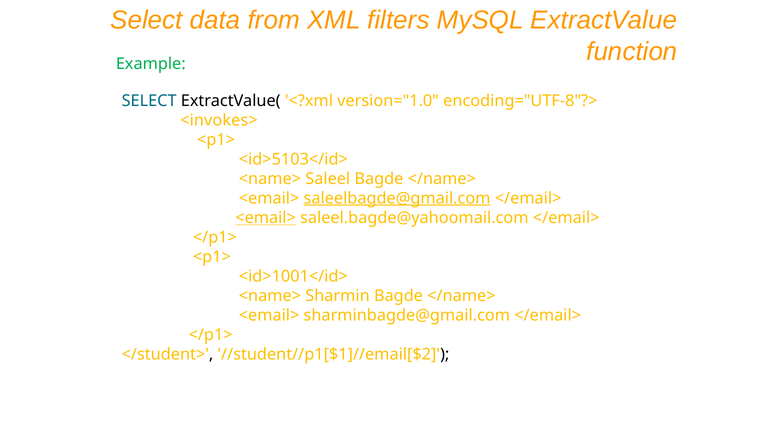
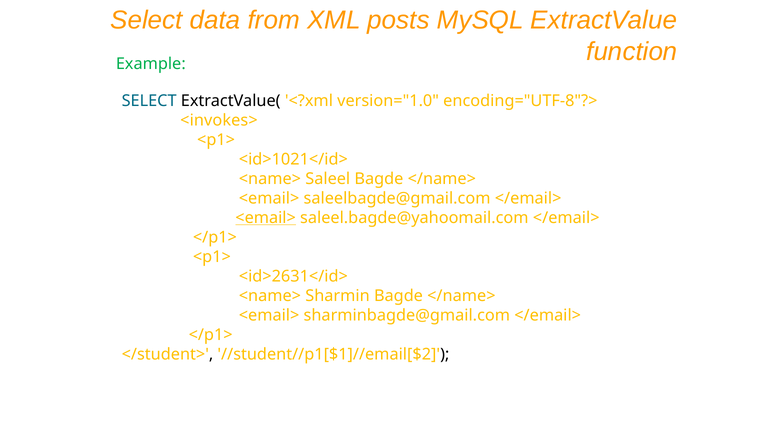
filters: filters -> posts (398, 20)
<id>5103</id>: <id>5103</id> -> <id>1021</id> (293, 159)
saleelbagde@gmail.com underline: present -> none (397, 198)
<id>1001</id>: <id>1001</id> -> <id>2631</id> (293, 276)
